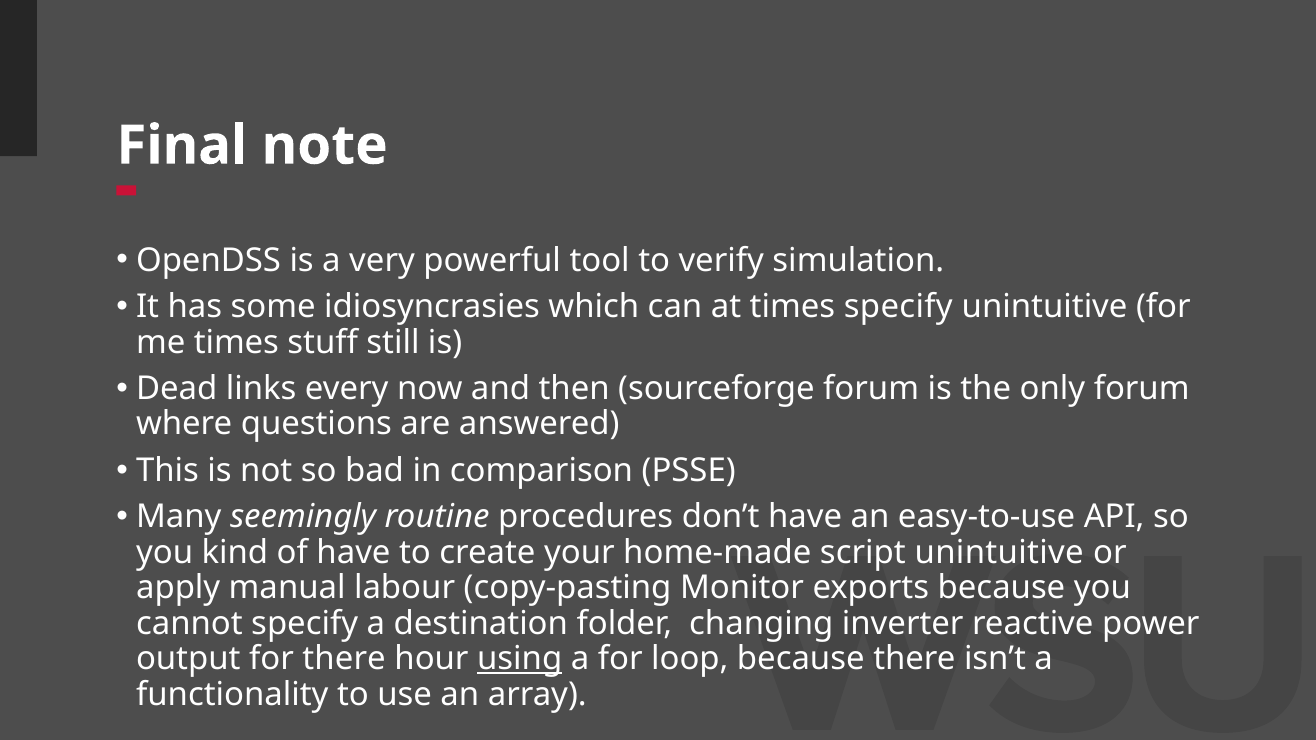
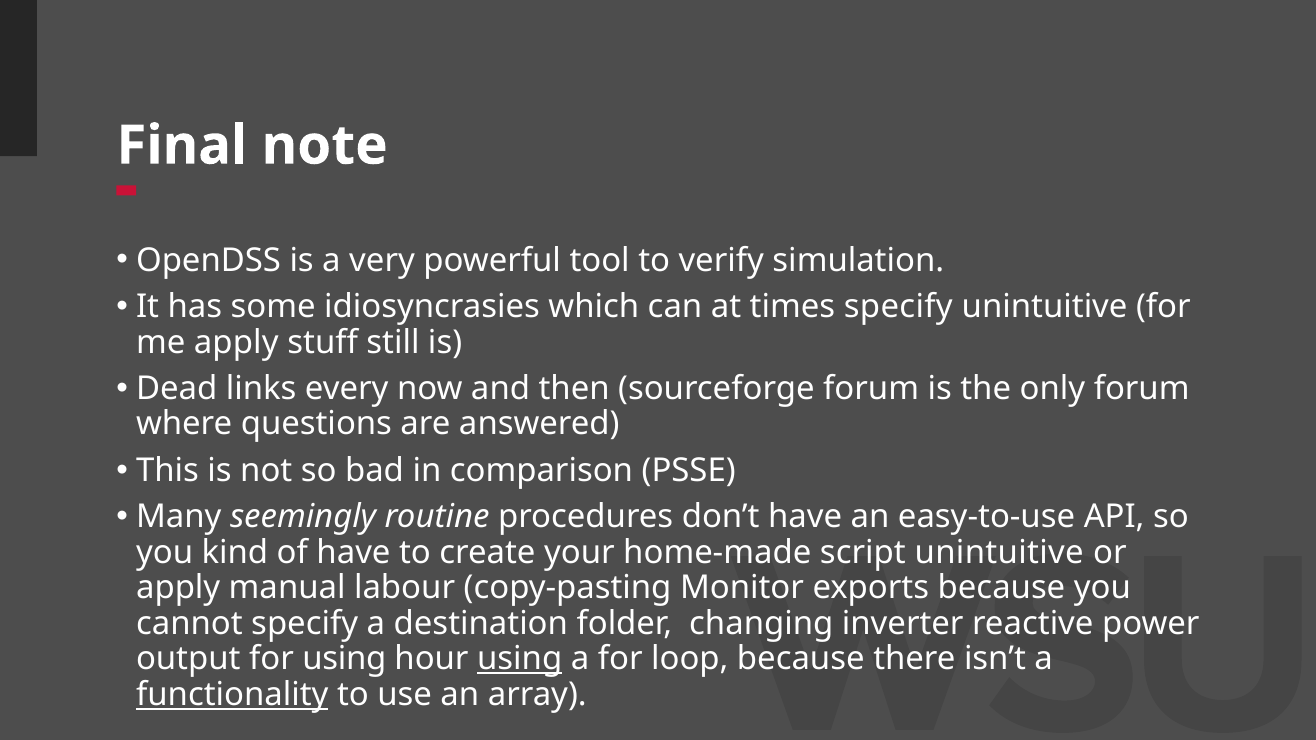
me times: times -> apply (236, 342)
for there: there -> using (344, 659)
functionality underline: none -> present (232, 695)
